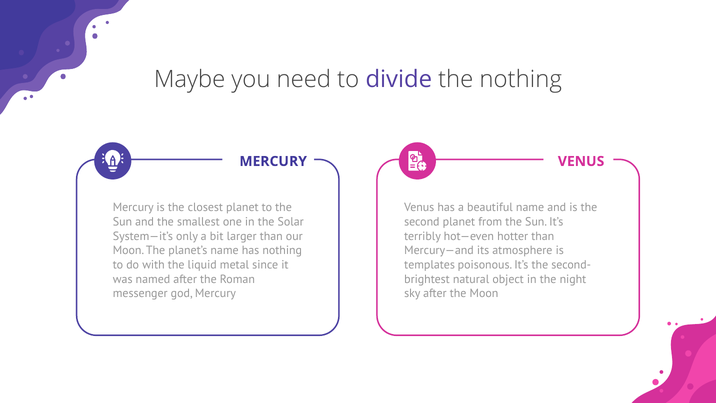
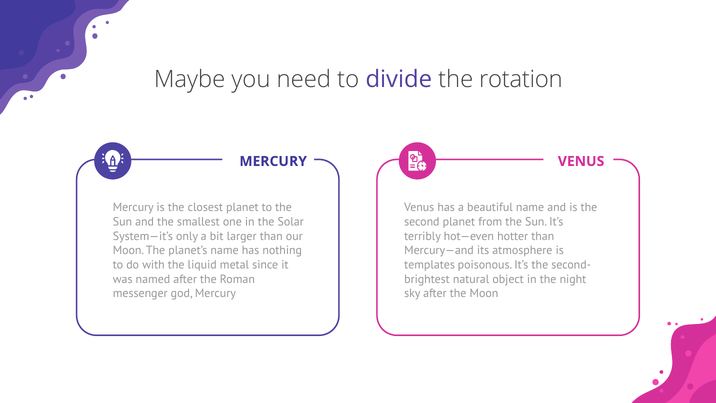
the nothing: nothing -> rotation (521, 79)
